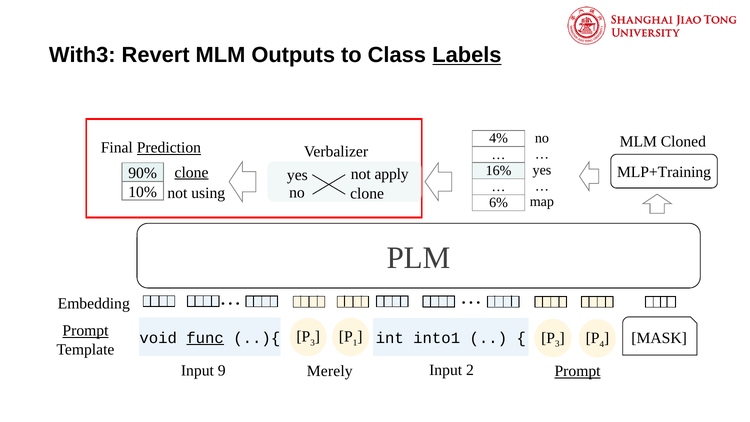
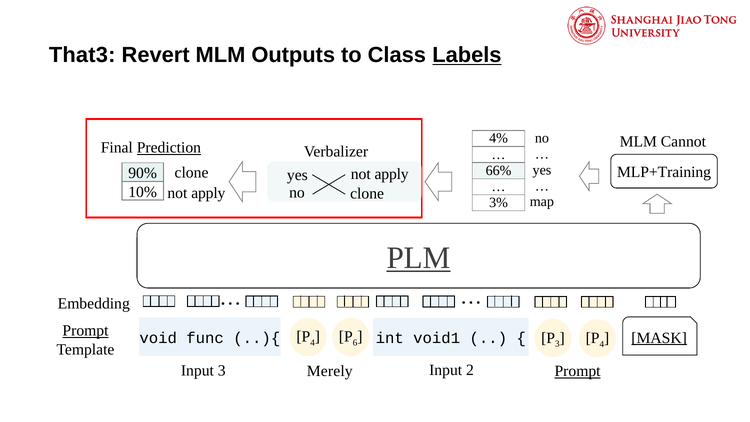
With3: With3 -> That3 (82, 55)
Cloned: Cloned -> Cannot (683, 141)
16%: 16% -> 66% (499, 170)
clone underline: present -> none (192, 172)
using: using -> apply (208, 193)
6%: 6% -> 3% (499, 203)
PLM underline: none -> present (419, 258)
3: 3 -> 4 (313, 343)
1: 1 -> 6 (355, 343)
func underline: present -> none (205, 338)
into1: into1 -> void1 (437, 338)
MASK underline: none -> present (659, 338)
Input 9: 9 -> 3 (222, 371)
